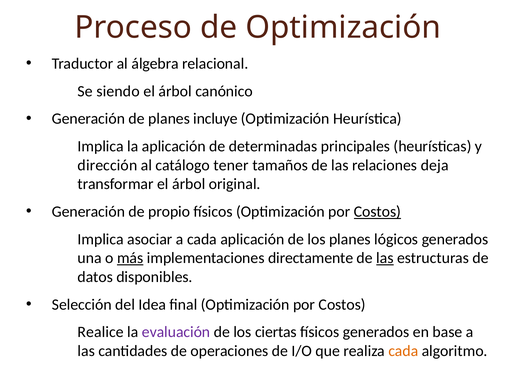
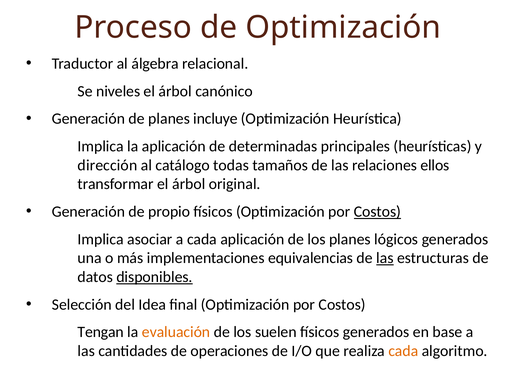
siendo: siendo -> niveles (118, 91)
tener: tener -> todas (231, 165)
deja: deja -> ellos (435, 165)
más underline: present -> none (130, 258)
directamente: directamente -> equivalencias (311, 258)
disponibles underline: none -> present (154, 277)
Realice: Realice -> Tengan (101, 332)
evaluación colour: purple -> orange (176, 332)
ciertas: ciertas -> suelen (276, 332)
